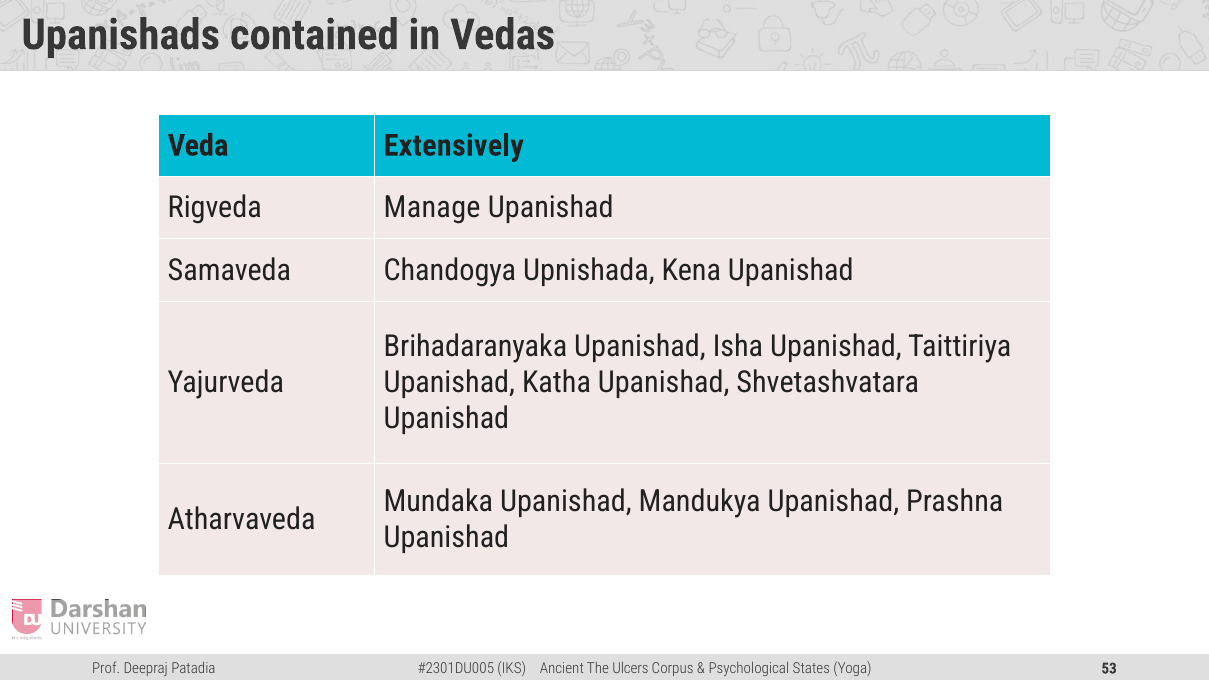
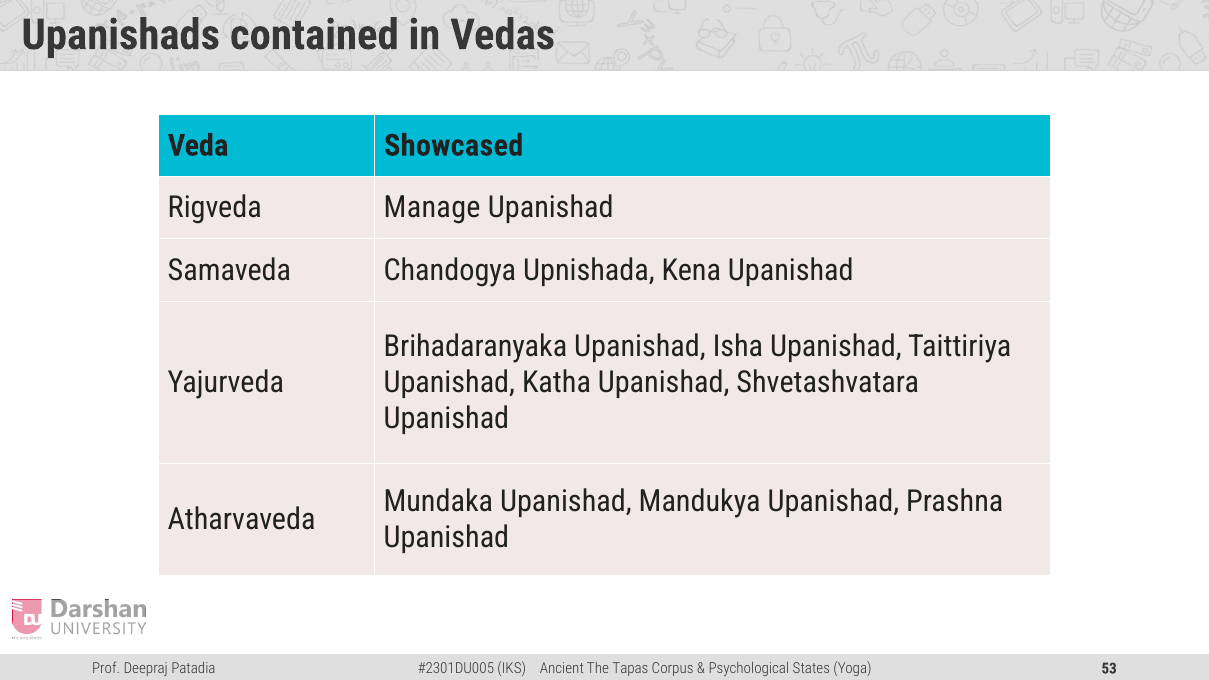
Extensively: Extensively -> Showcased (454, 146)
Ulcers: Ulcers -> Tapas (630, 668)
